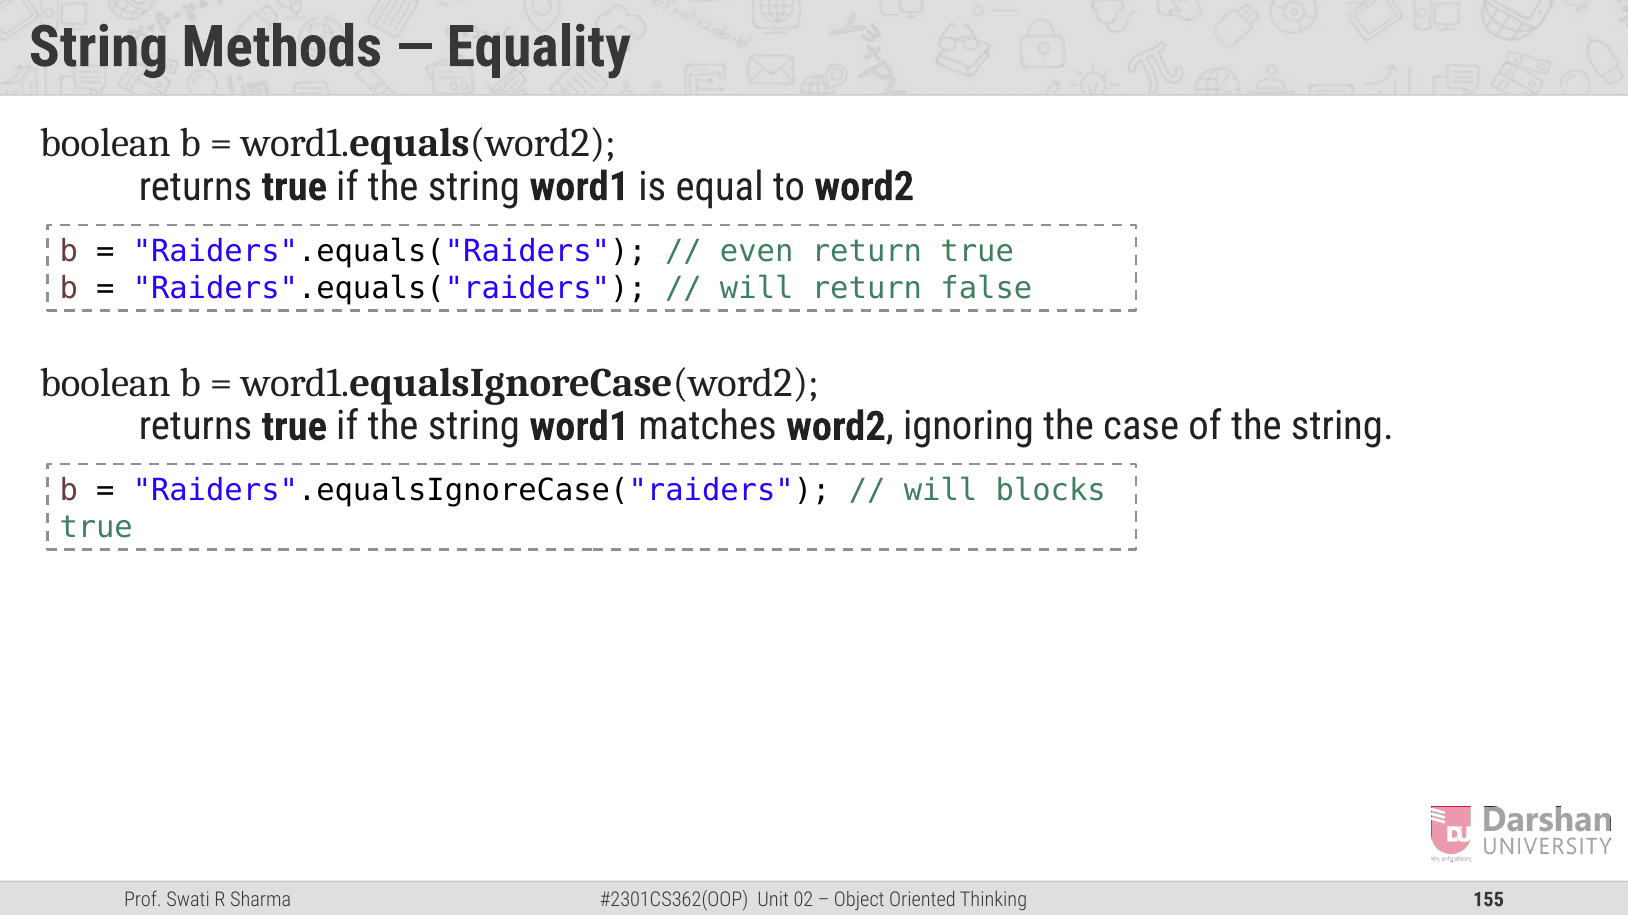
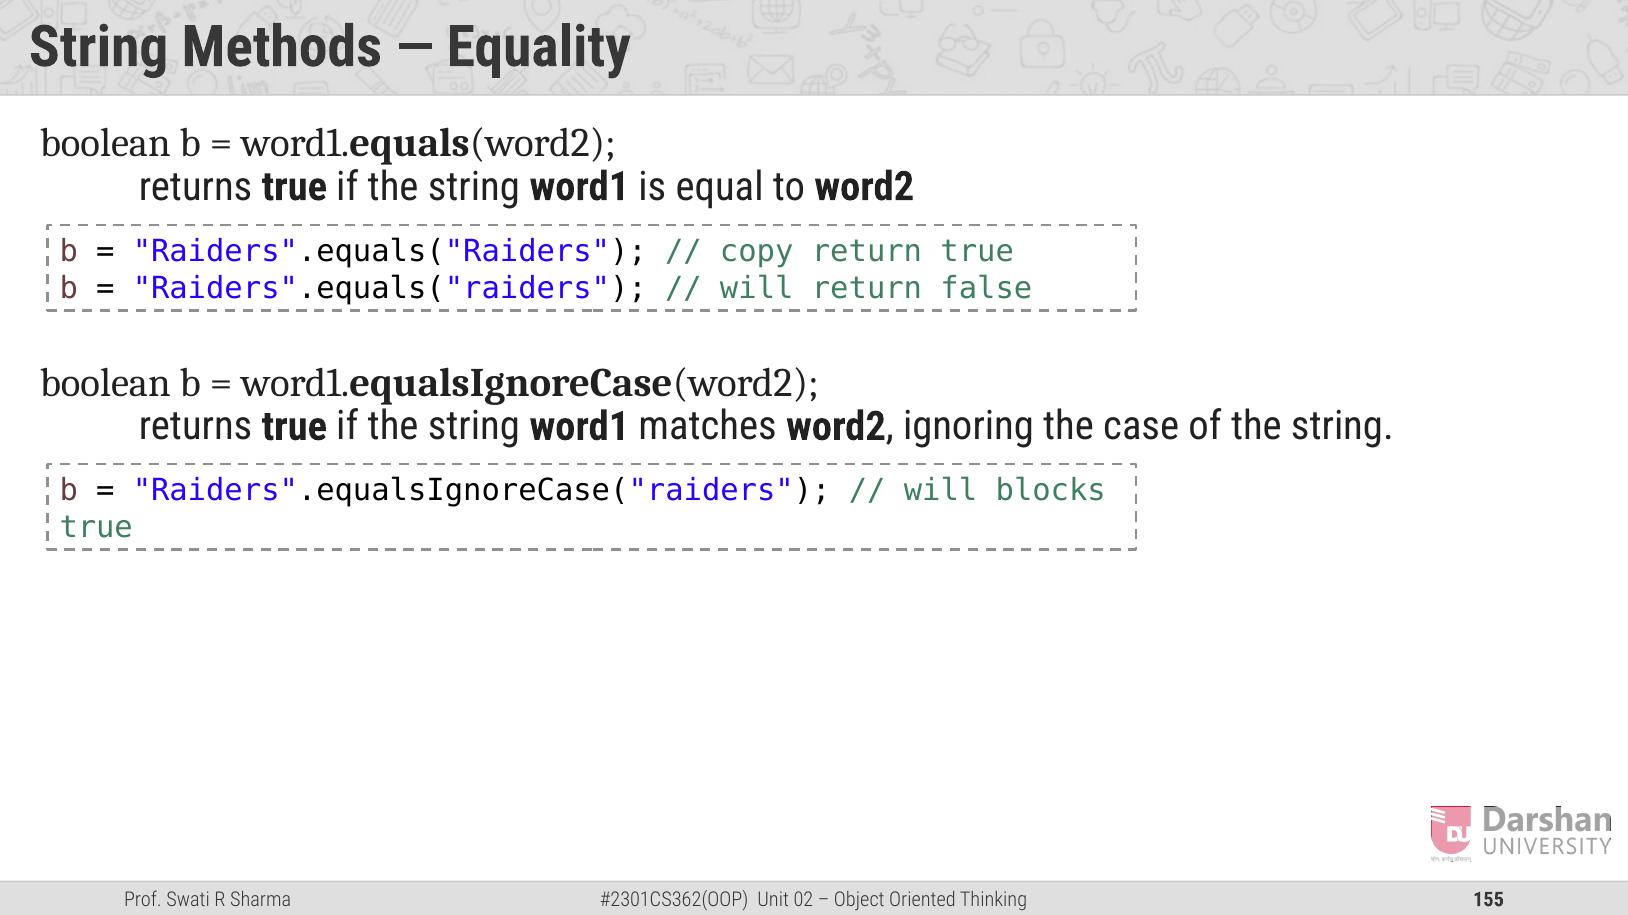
even: even -> copy (757, 252)
